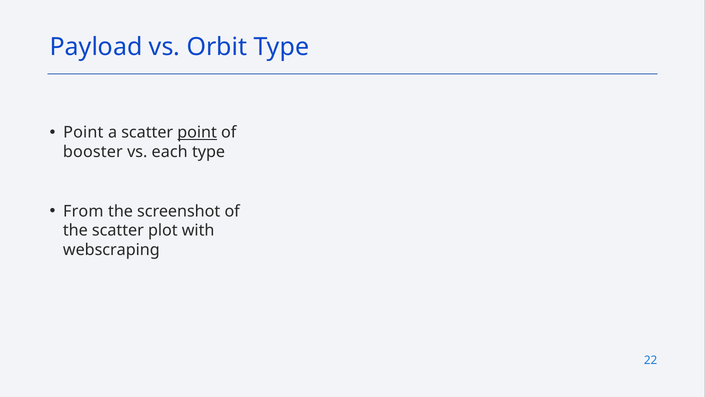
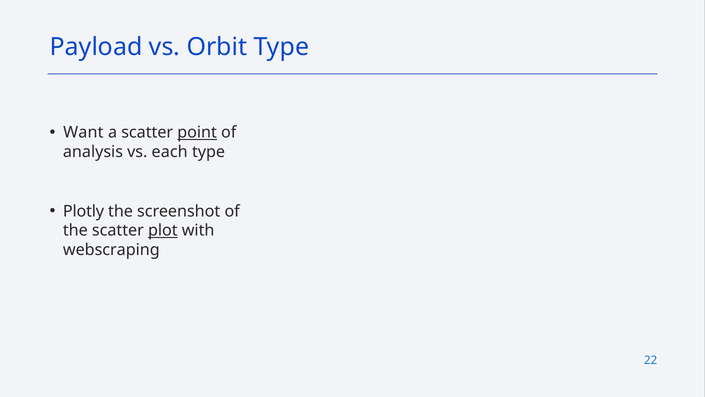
Point: Point -> Want (83, 132)
booster: booster -> analysis (93, 152)
From: From -> Plotly (83, 211)
plot underline: none -> present (163, 230)
